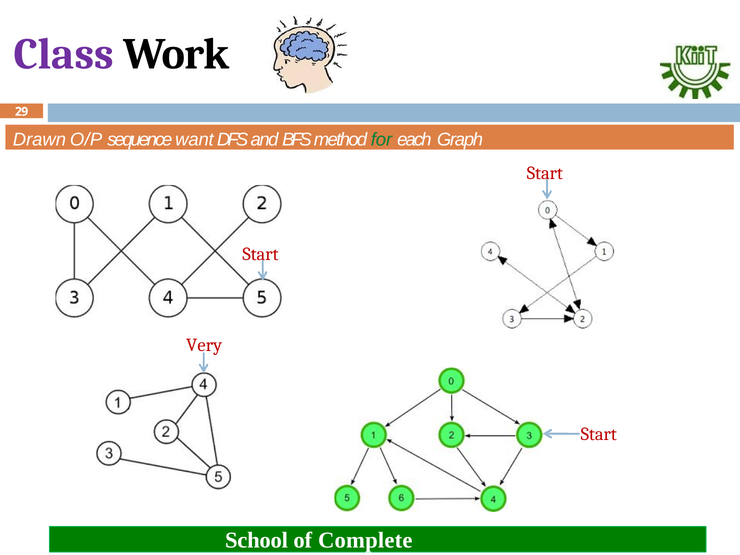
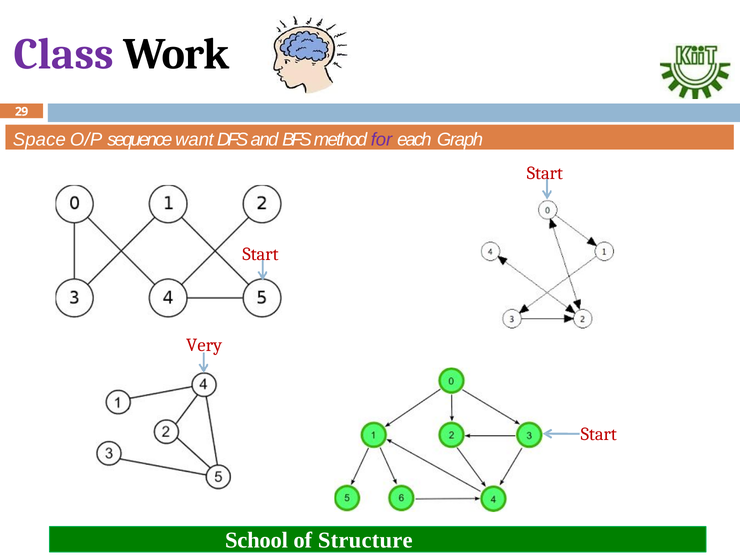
Drawn: Drawn -> Space (39, 140)
for colour: green -> purple (382, 140)
Complete: Complete -> Structure (365, 540)
